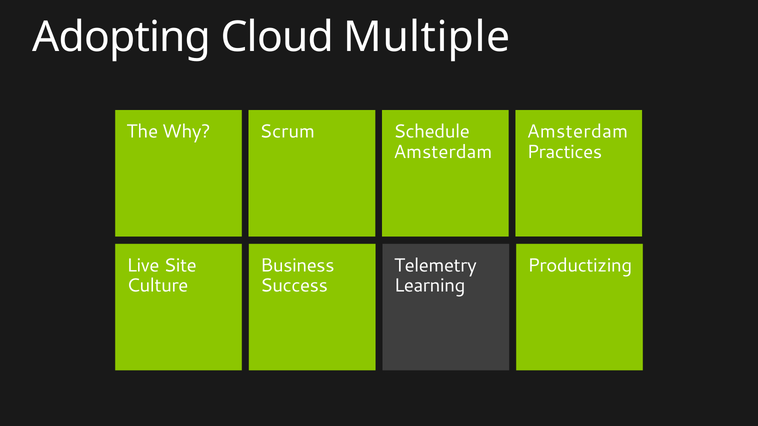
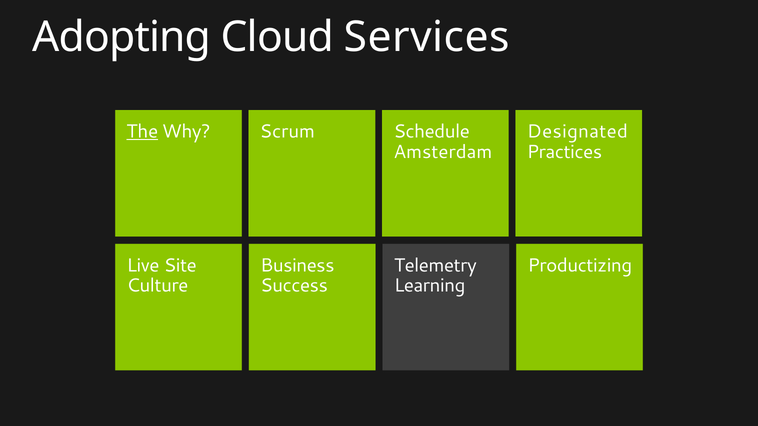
Multiple: Multiple -> Services (427, 37)
The underline: none -> present (142, 132)
Why Amsterdam: Amsterdam -> Designated (577, 132)
